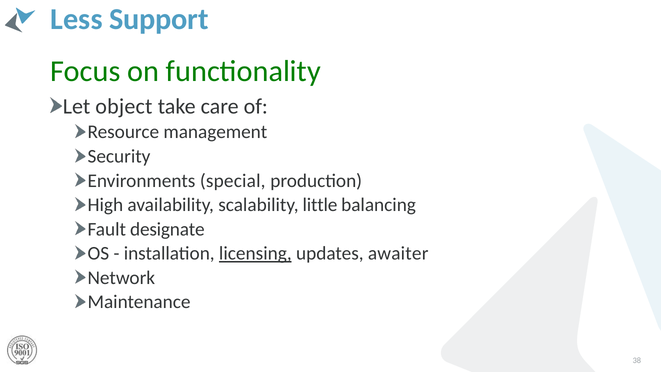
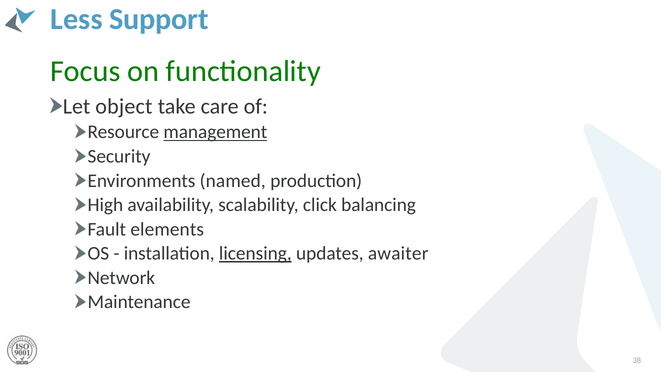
management underline: none -> present (215, 132)
special: special -> named (233, 181)
little: little -> click (320, 205)
designate: designate -> elements (167, 229)
